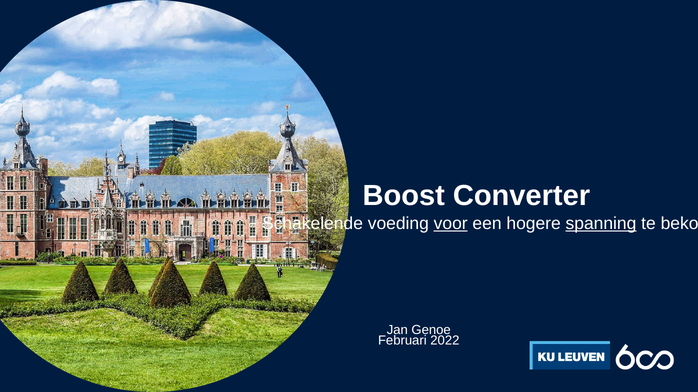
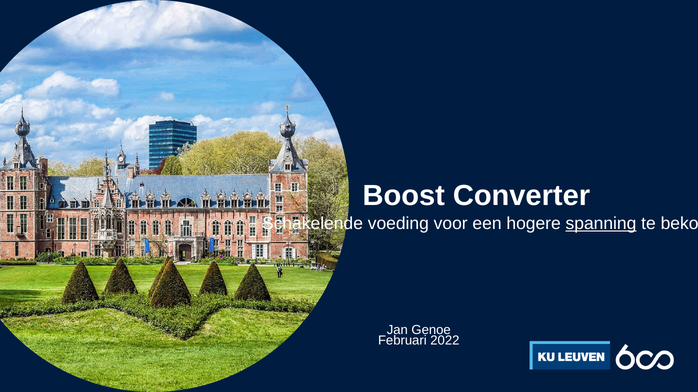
voor underline: present -> none (451, 224)
